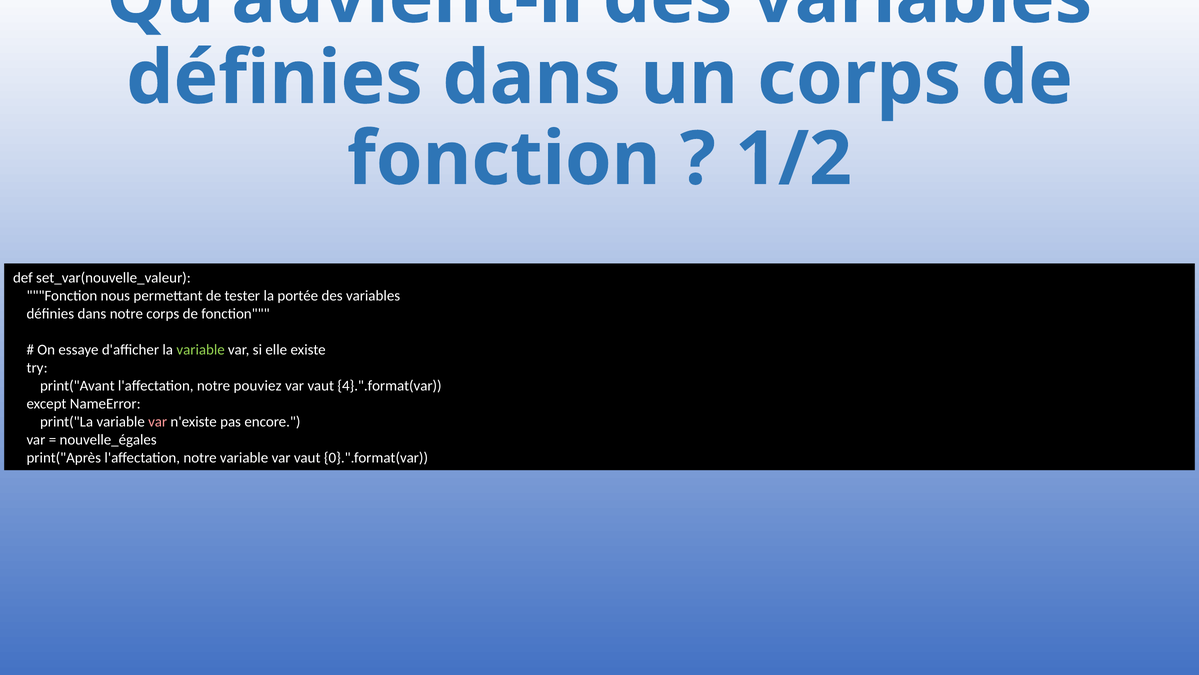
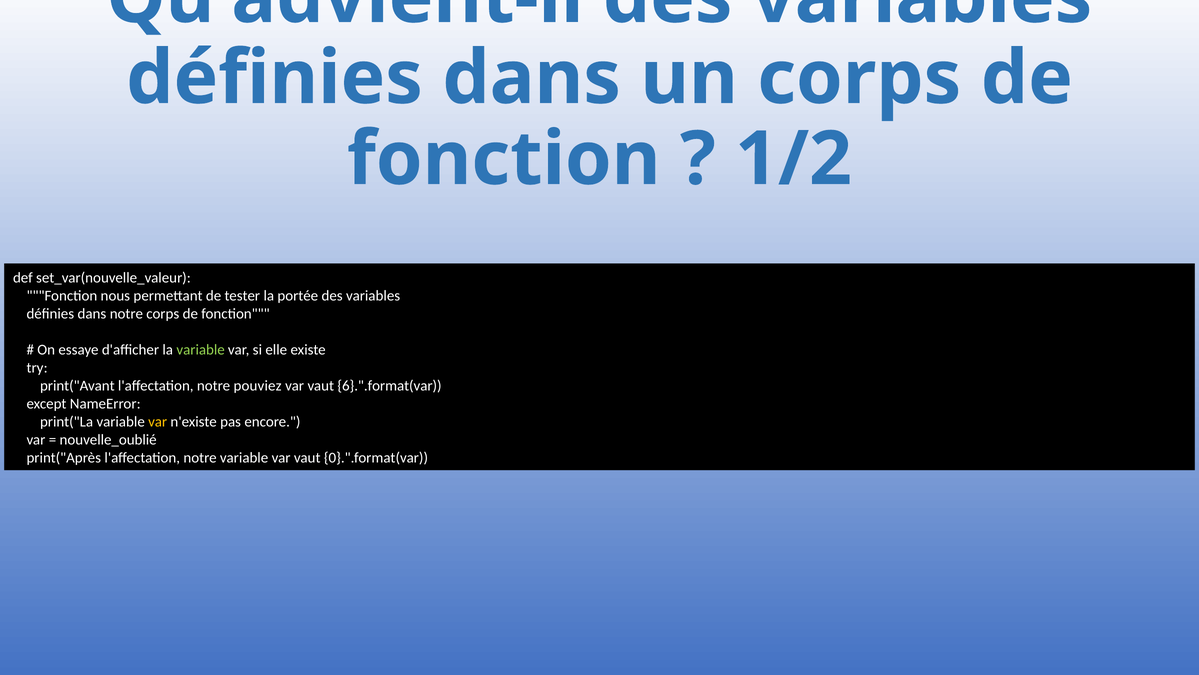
4}.".format(var: 4}.".format(var -> 6}.".format(var (390, 386)
var colour: pink -> yellow (158, 422)
nouvelle_égales: nouvelle_égales -> nouvelle_oublié (108, 440)
